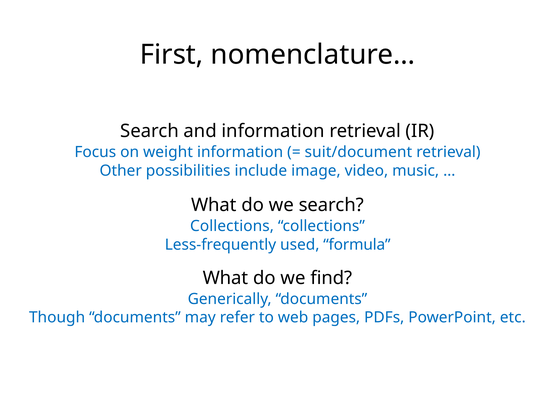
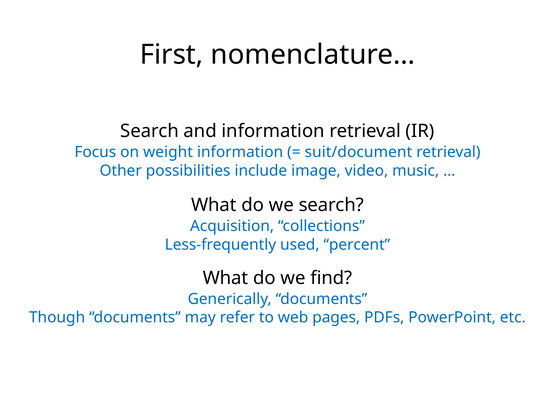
Collections: Collections -> Acquisition (232, 226)
formula: formula -> percent (357, 244)
